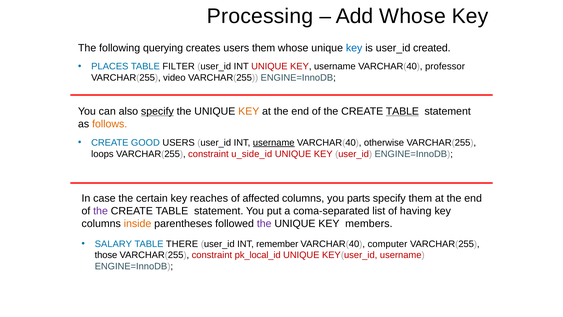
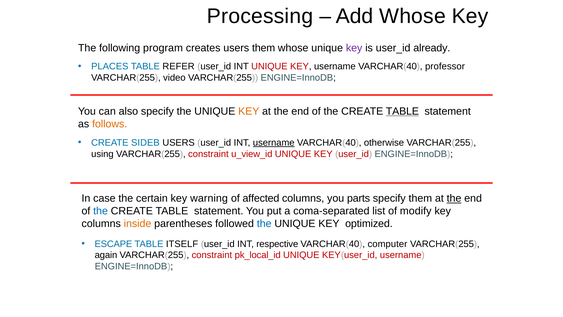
querying: querying -> program (163, 48)
key colour: blue -> purple (354, 48)
created: created -> already (432, 48)
FILTER: FILTER -> REFER (179, 66)
specify underline: present -> none (157, 111)
GOOD: GOOD -> SIDEB (145, 143)
loops: loops -> using (102, 154)
u_side_id: u_side_id -> u_view_id (252, 154)
reaches: reaches -> warning (209, 198)
the underline: none -> present (454, 198)
the colour: purple -> blue (101, 211)
having: having -> modify (416, 211)
the colour: purple -> blue (264, 224)
members: members -> optimized (369, 224)
SALARY: SALARY -> ESCAPE (113, 244)
THERE: THERE -> ITSELF (182, 244)
remember: remember -> respective (277, 244)
those: those -> again (106, 255)
